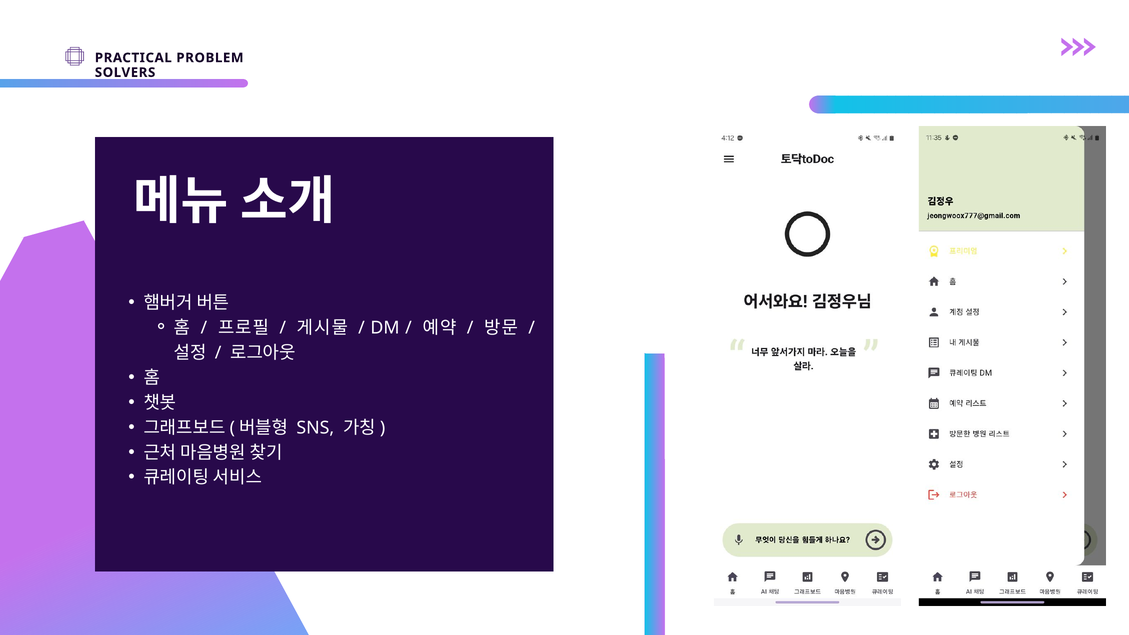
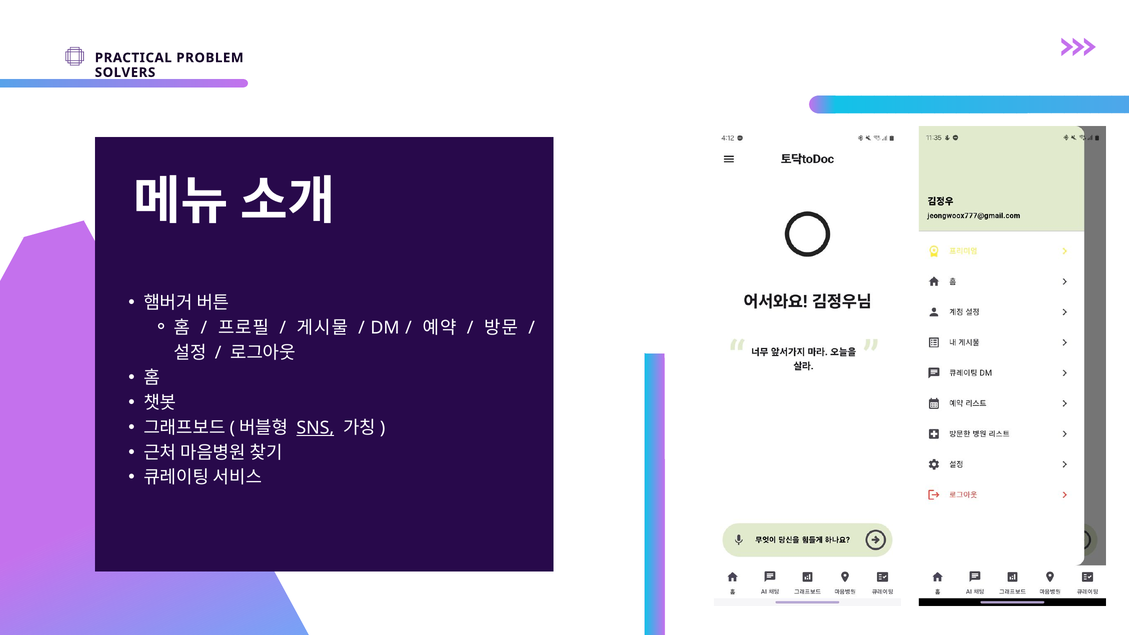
SNS underline: none -> present (315, 428)
